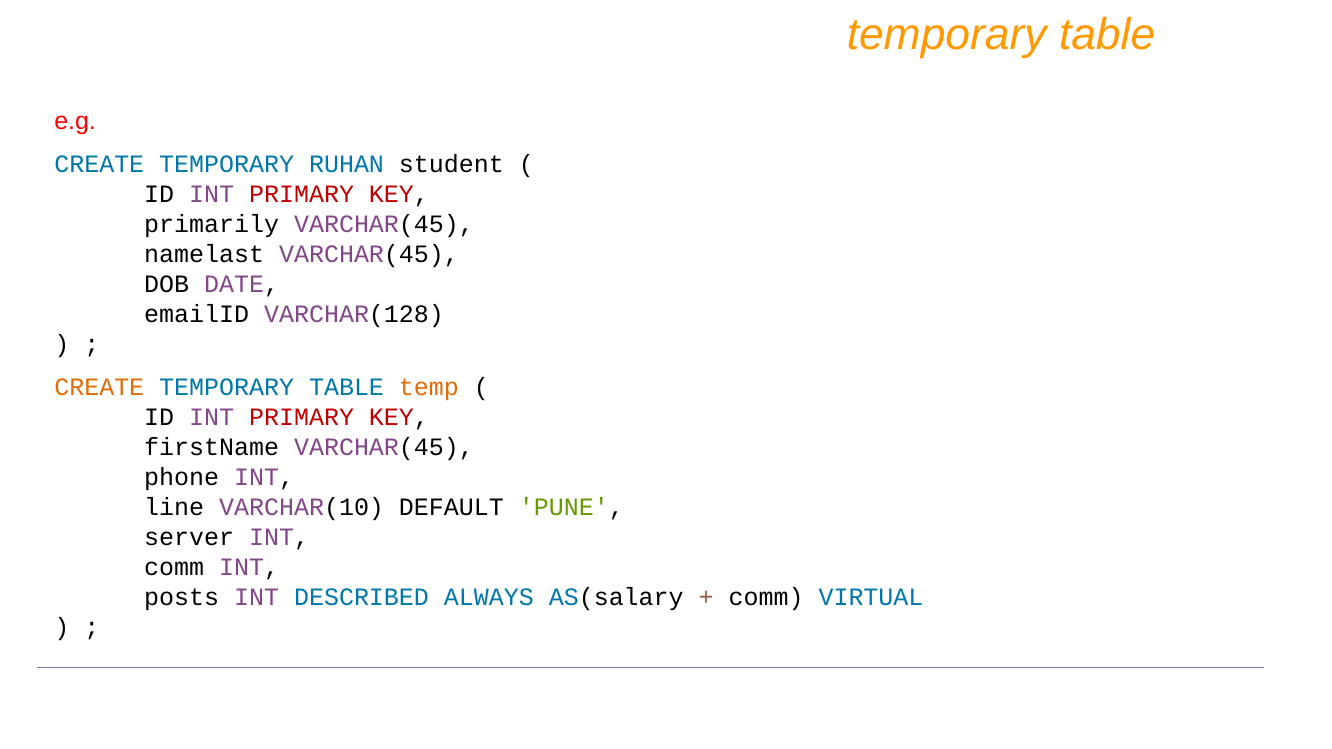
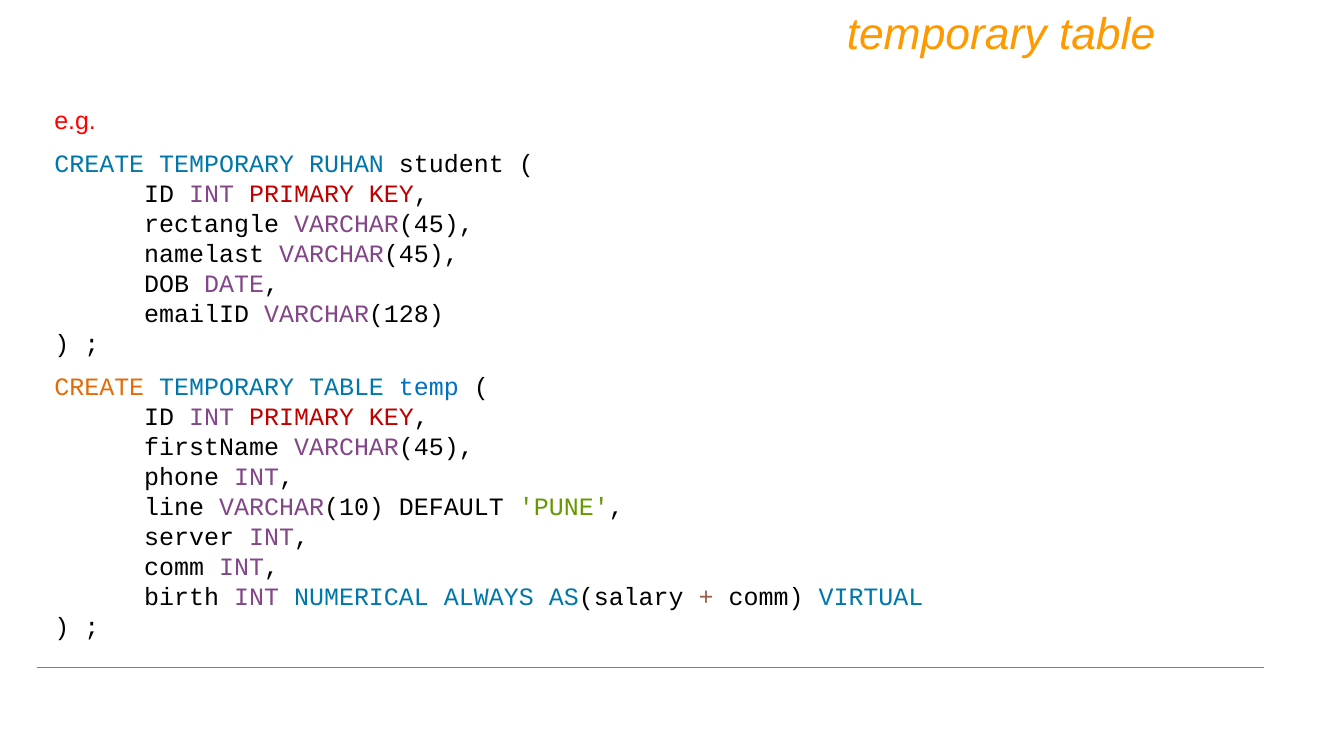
primarily: primarily -> rectangle (212, 224)
temp colour: orange -> blue (429, 387)
posts: posts -> birth (182, 597)
DESCRIBED: DESCRIBED -> NUMERICAL (362, 597)
